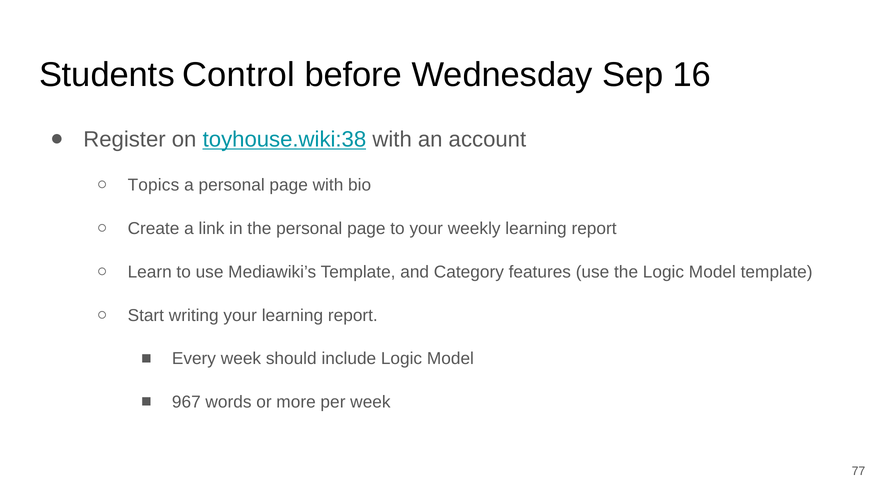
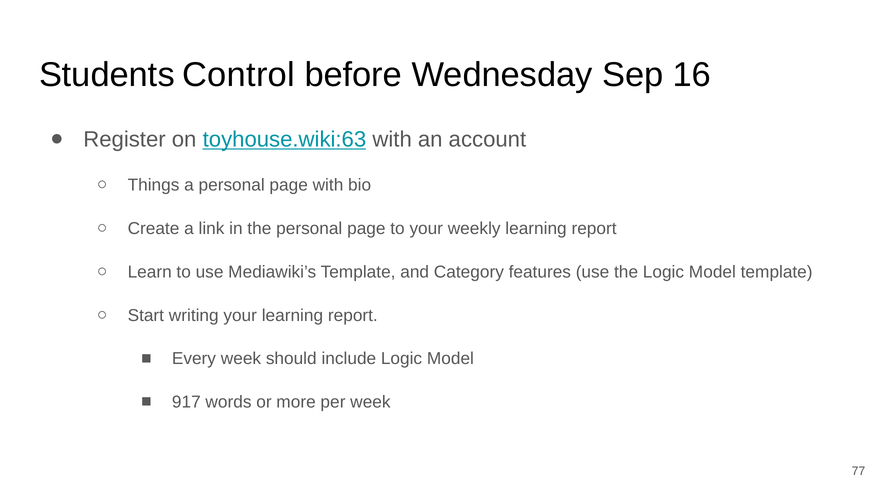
toyhouse.wiki:38: toyhouse.wiki:38 -> toyhouse.wiki:63 (284, 139)
Topics: Topics -> Things (154, 185)
967: 967 -> 917 (186, 403)
